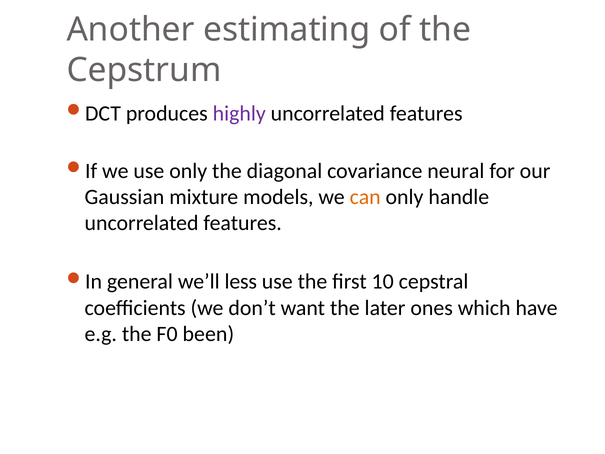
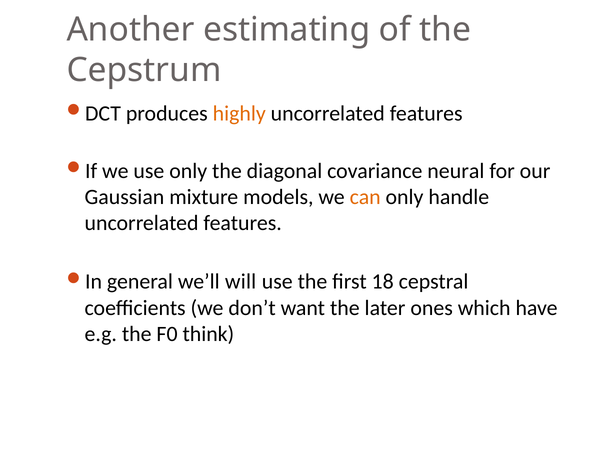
highly colour: purple -> orange (239, 113)
less: less -> will (241, 281)
10: 10 -> 18 (383, 281)
been: been -> think (208, 334)
